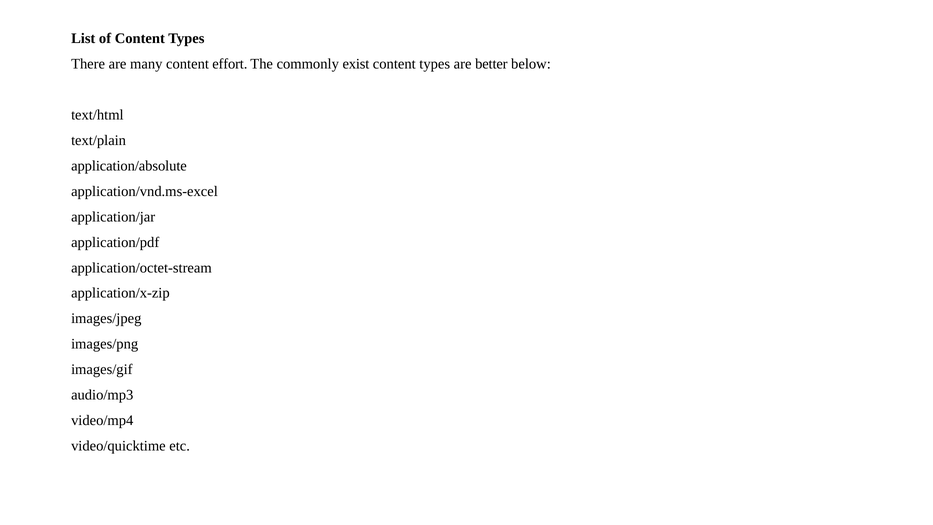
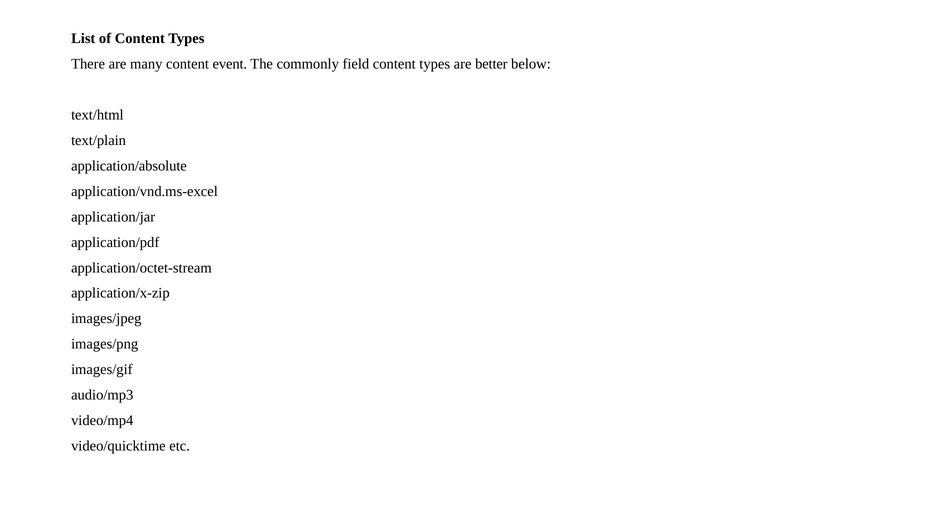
effort: effort -> event (230, 64)
exist: exist -> field (356, 64)
